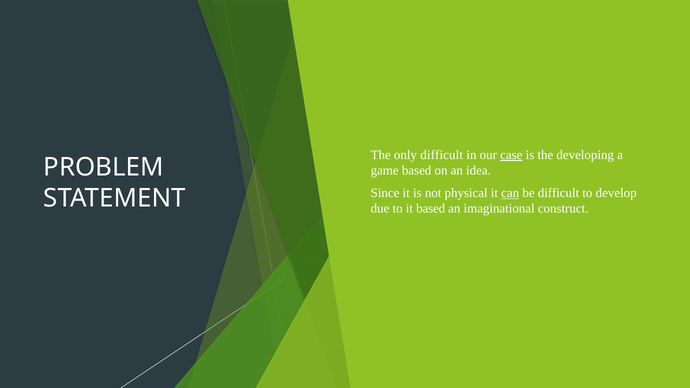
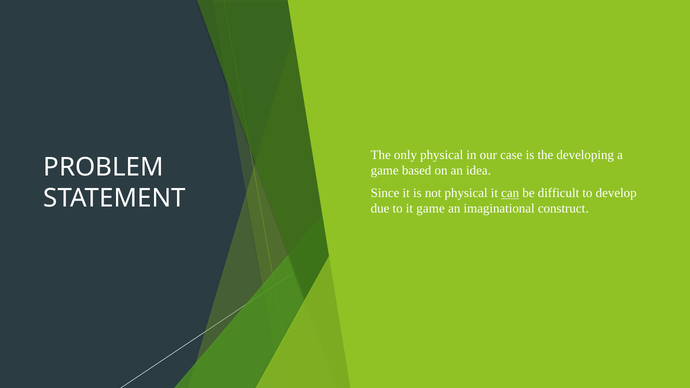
only difficult: difficult -> physical (442, 155)
case underline: present -> none (511, 155)
it based: based -> game (431, 209)
